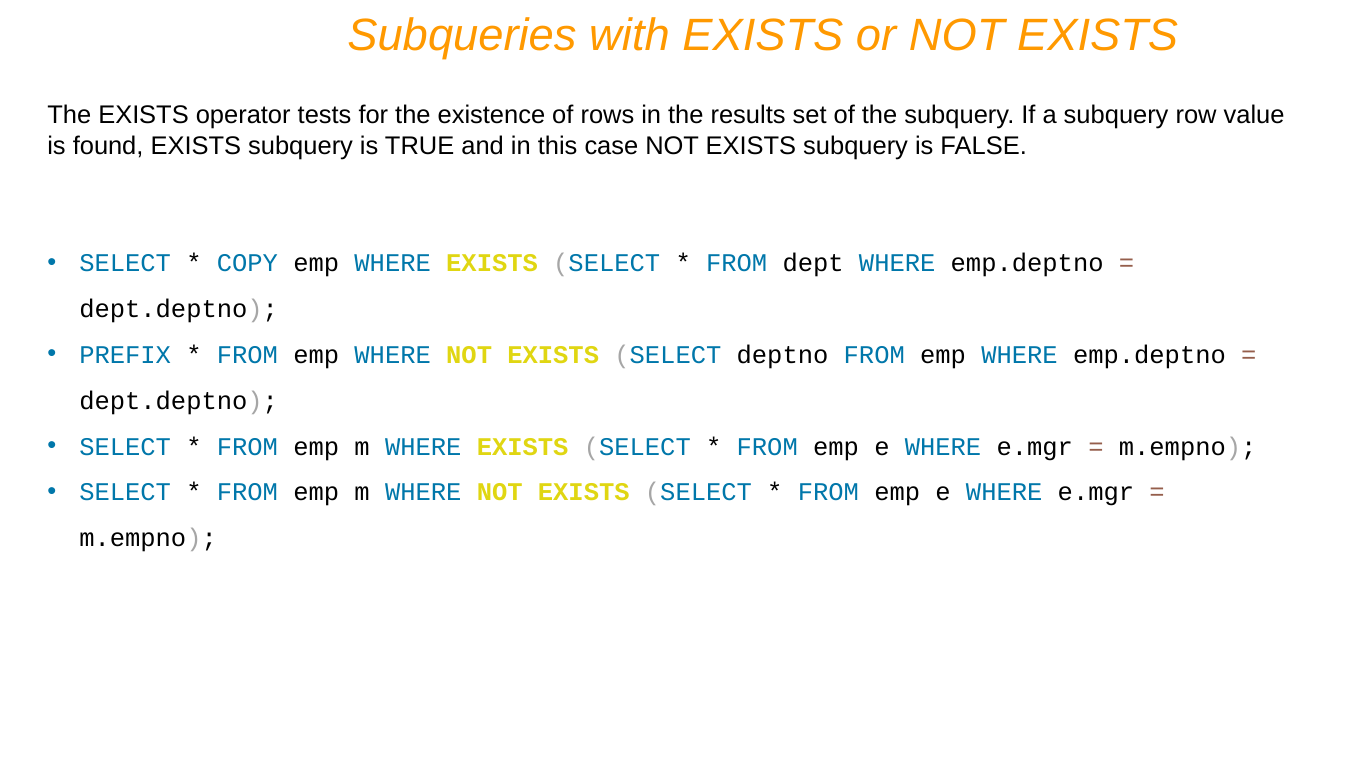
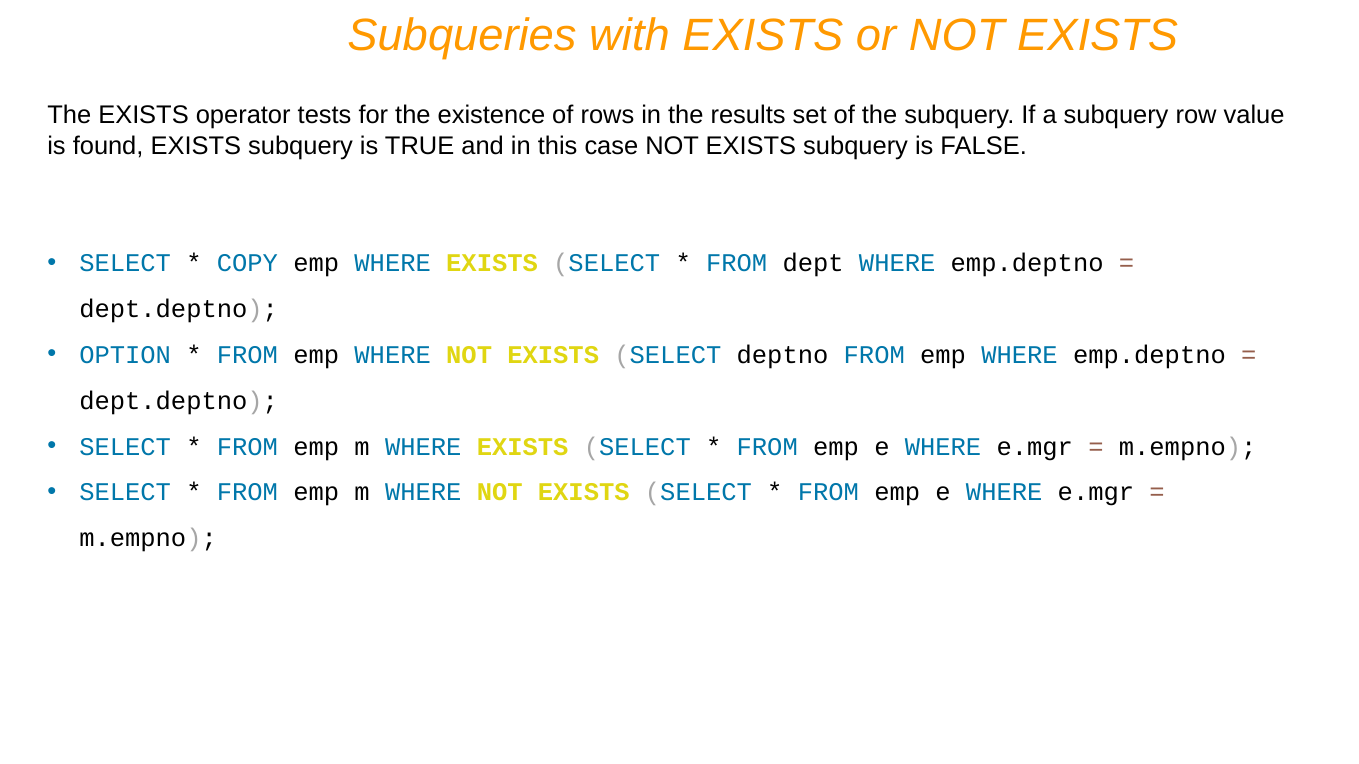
PREFIX: PREFIX -> OPTION (125, 355)
